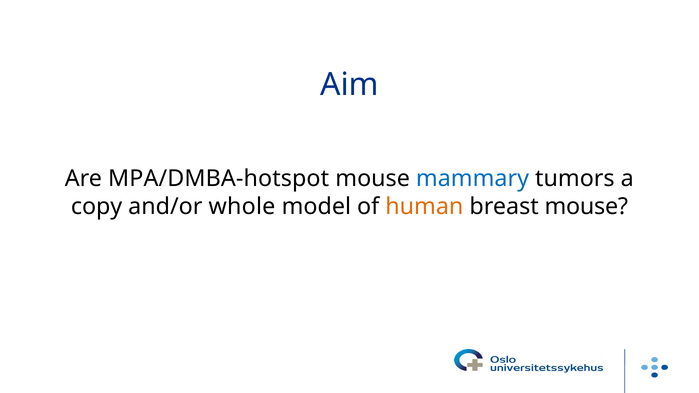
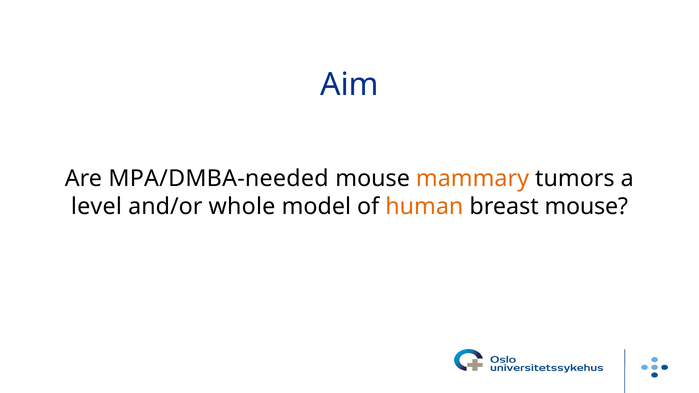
MPA/DMBA-hotspot: MPA/DMBA-hotspot -> MPA/DMBA-needed (219, 179)
mammary colour: blue -> orange (473, 179)
copy: copy -> level (96, 207)
